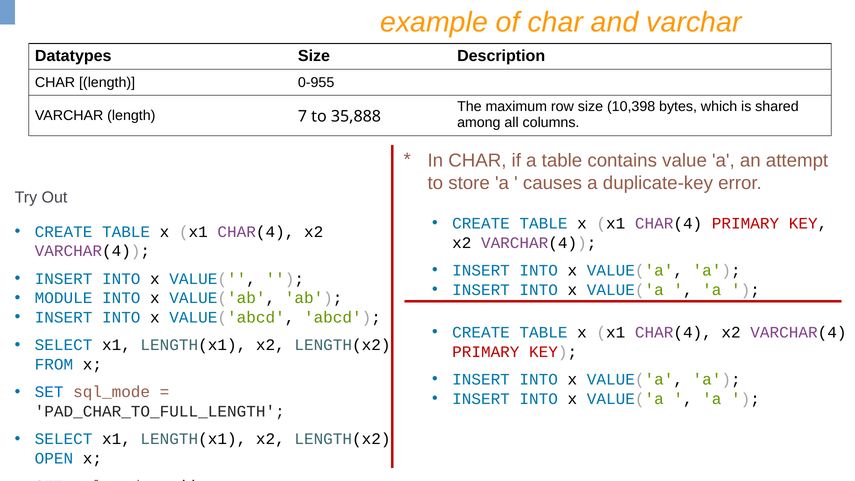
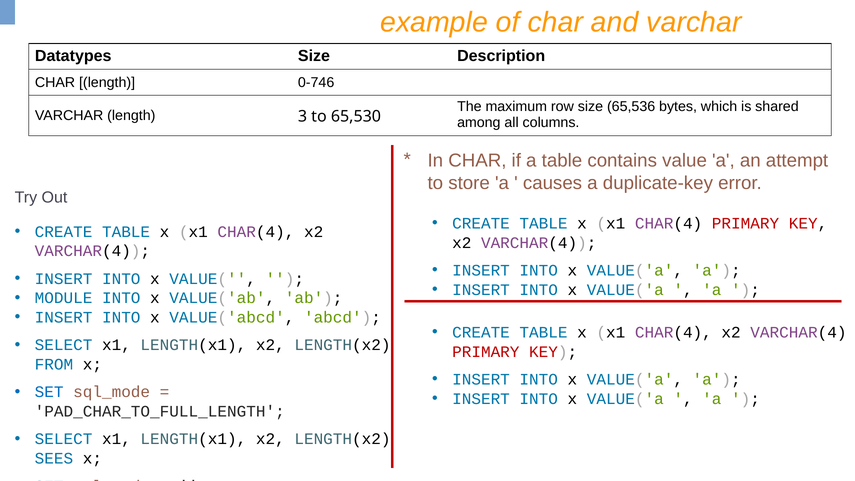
0-955: 0-955 -> 0-746 (316, 82)
10,398: 10,398 -> 65,536 (631, 107)
7: 7 -> 3 (303, 116)
35,888: 35,888 -> 65,530 (356, 116)
OPEN: OPEN -> SEES (54, 458)
